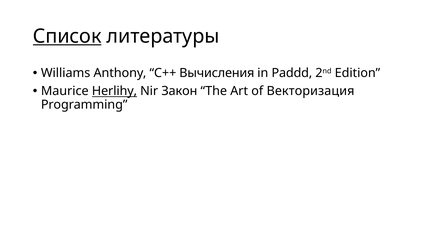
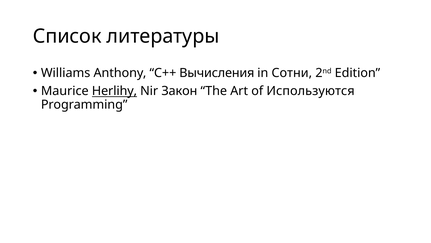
Список underline: present -> none (67, 36)
Paddd: Paddd -> Сотни (292, 73)
Векторизация: Векторизация -> Используются (311, 91)
